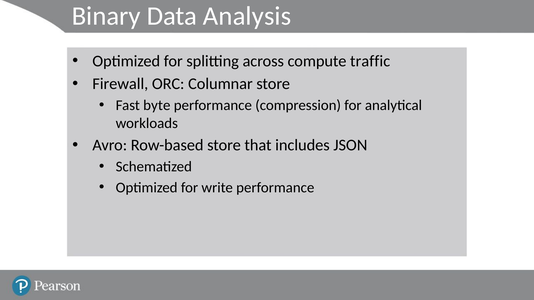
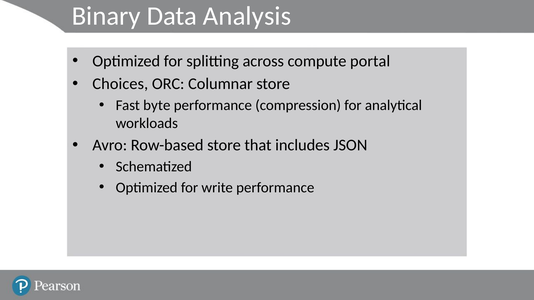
traffic: traffic -> portal (370, 61)
Firewall: Firewall -> Choices (120, 84)
